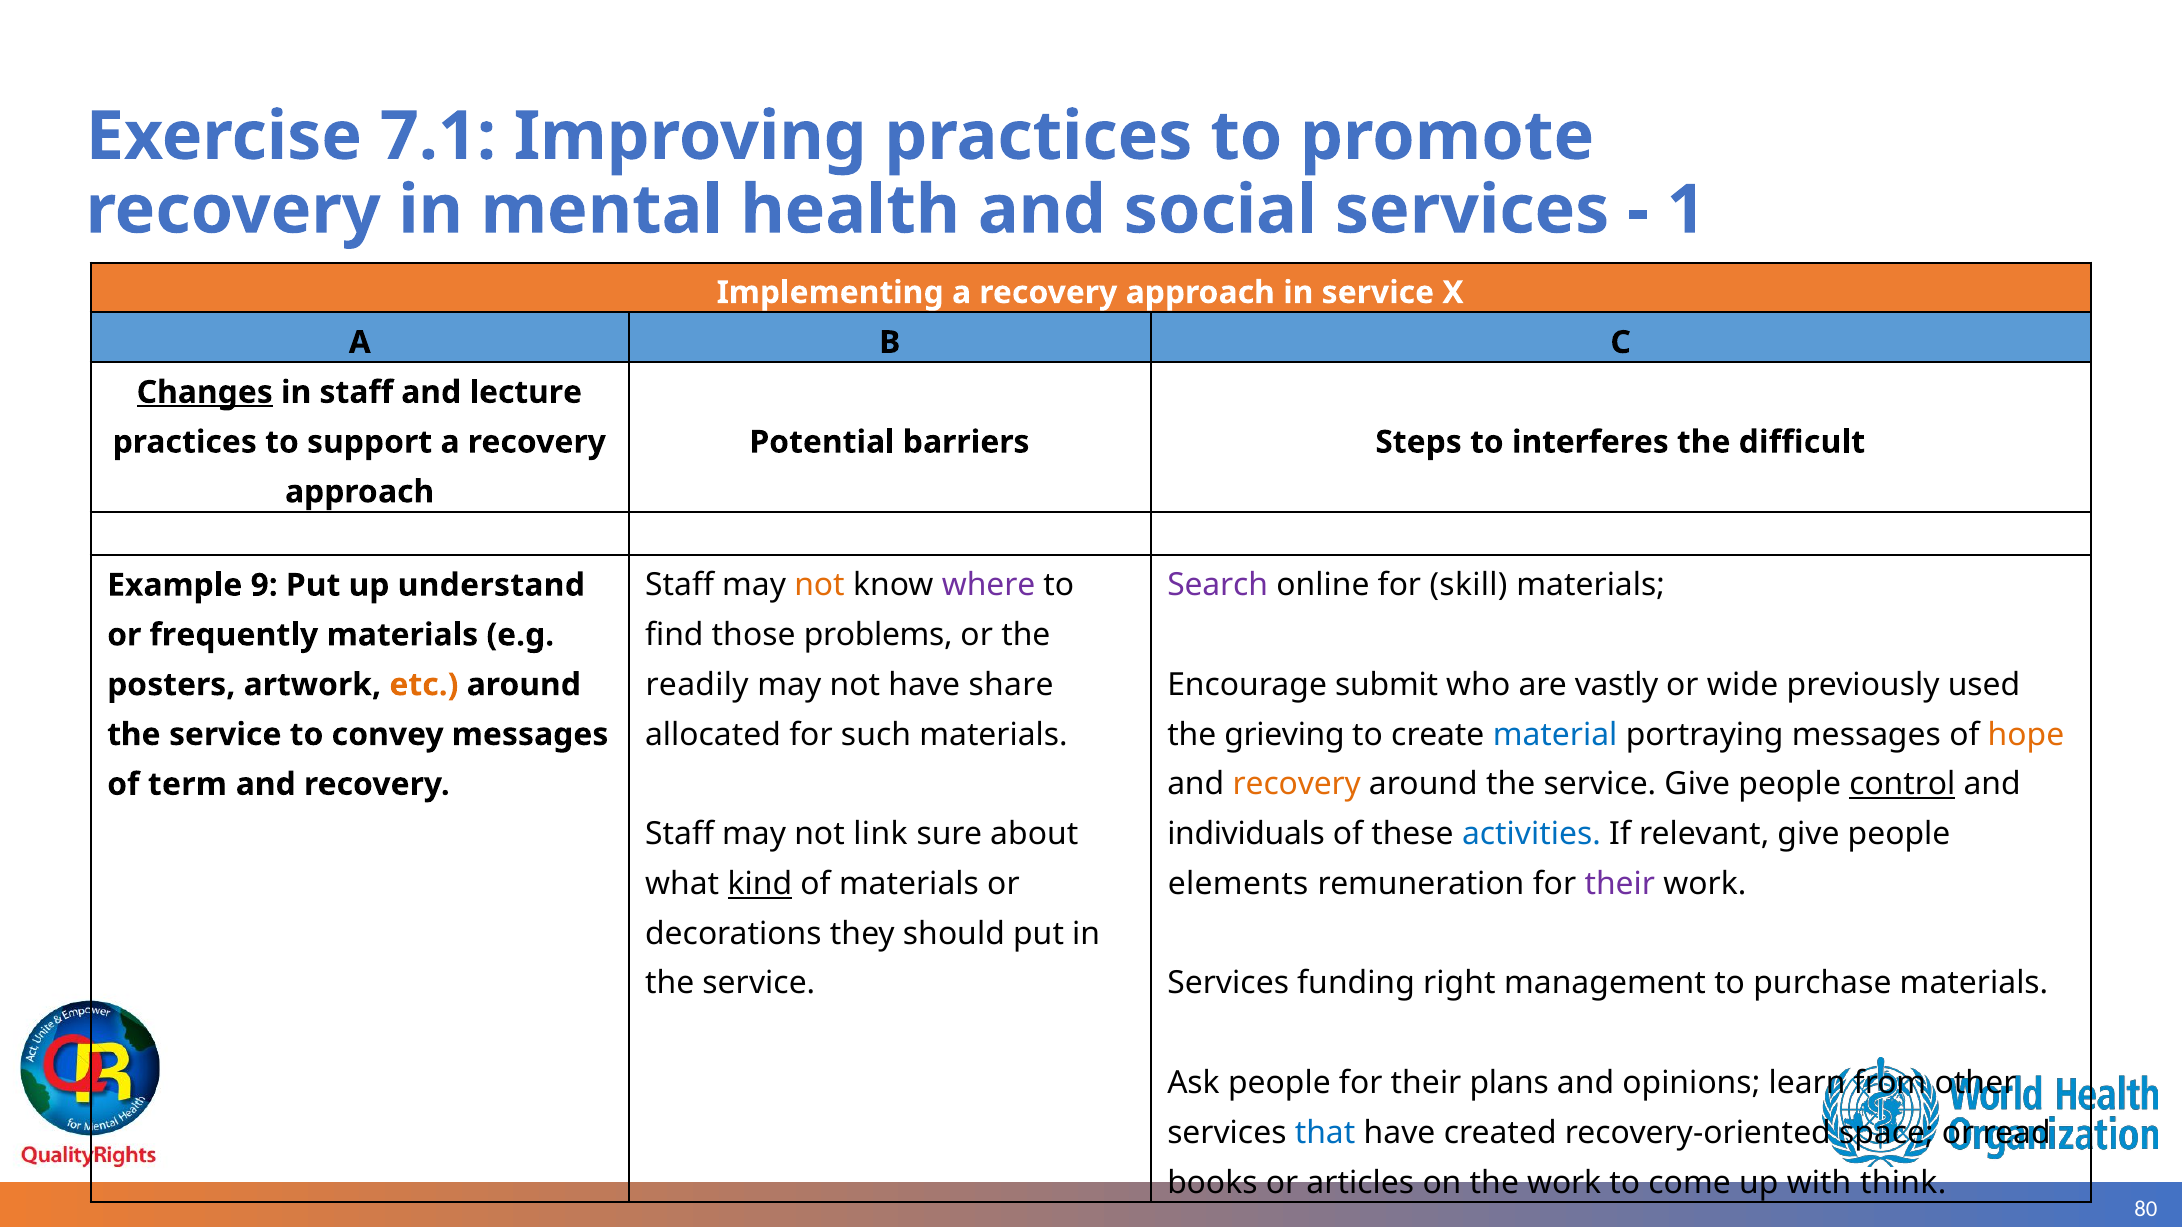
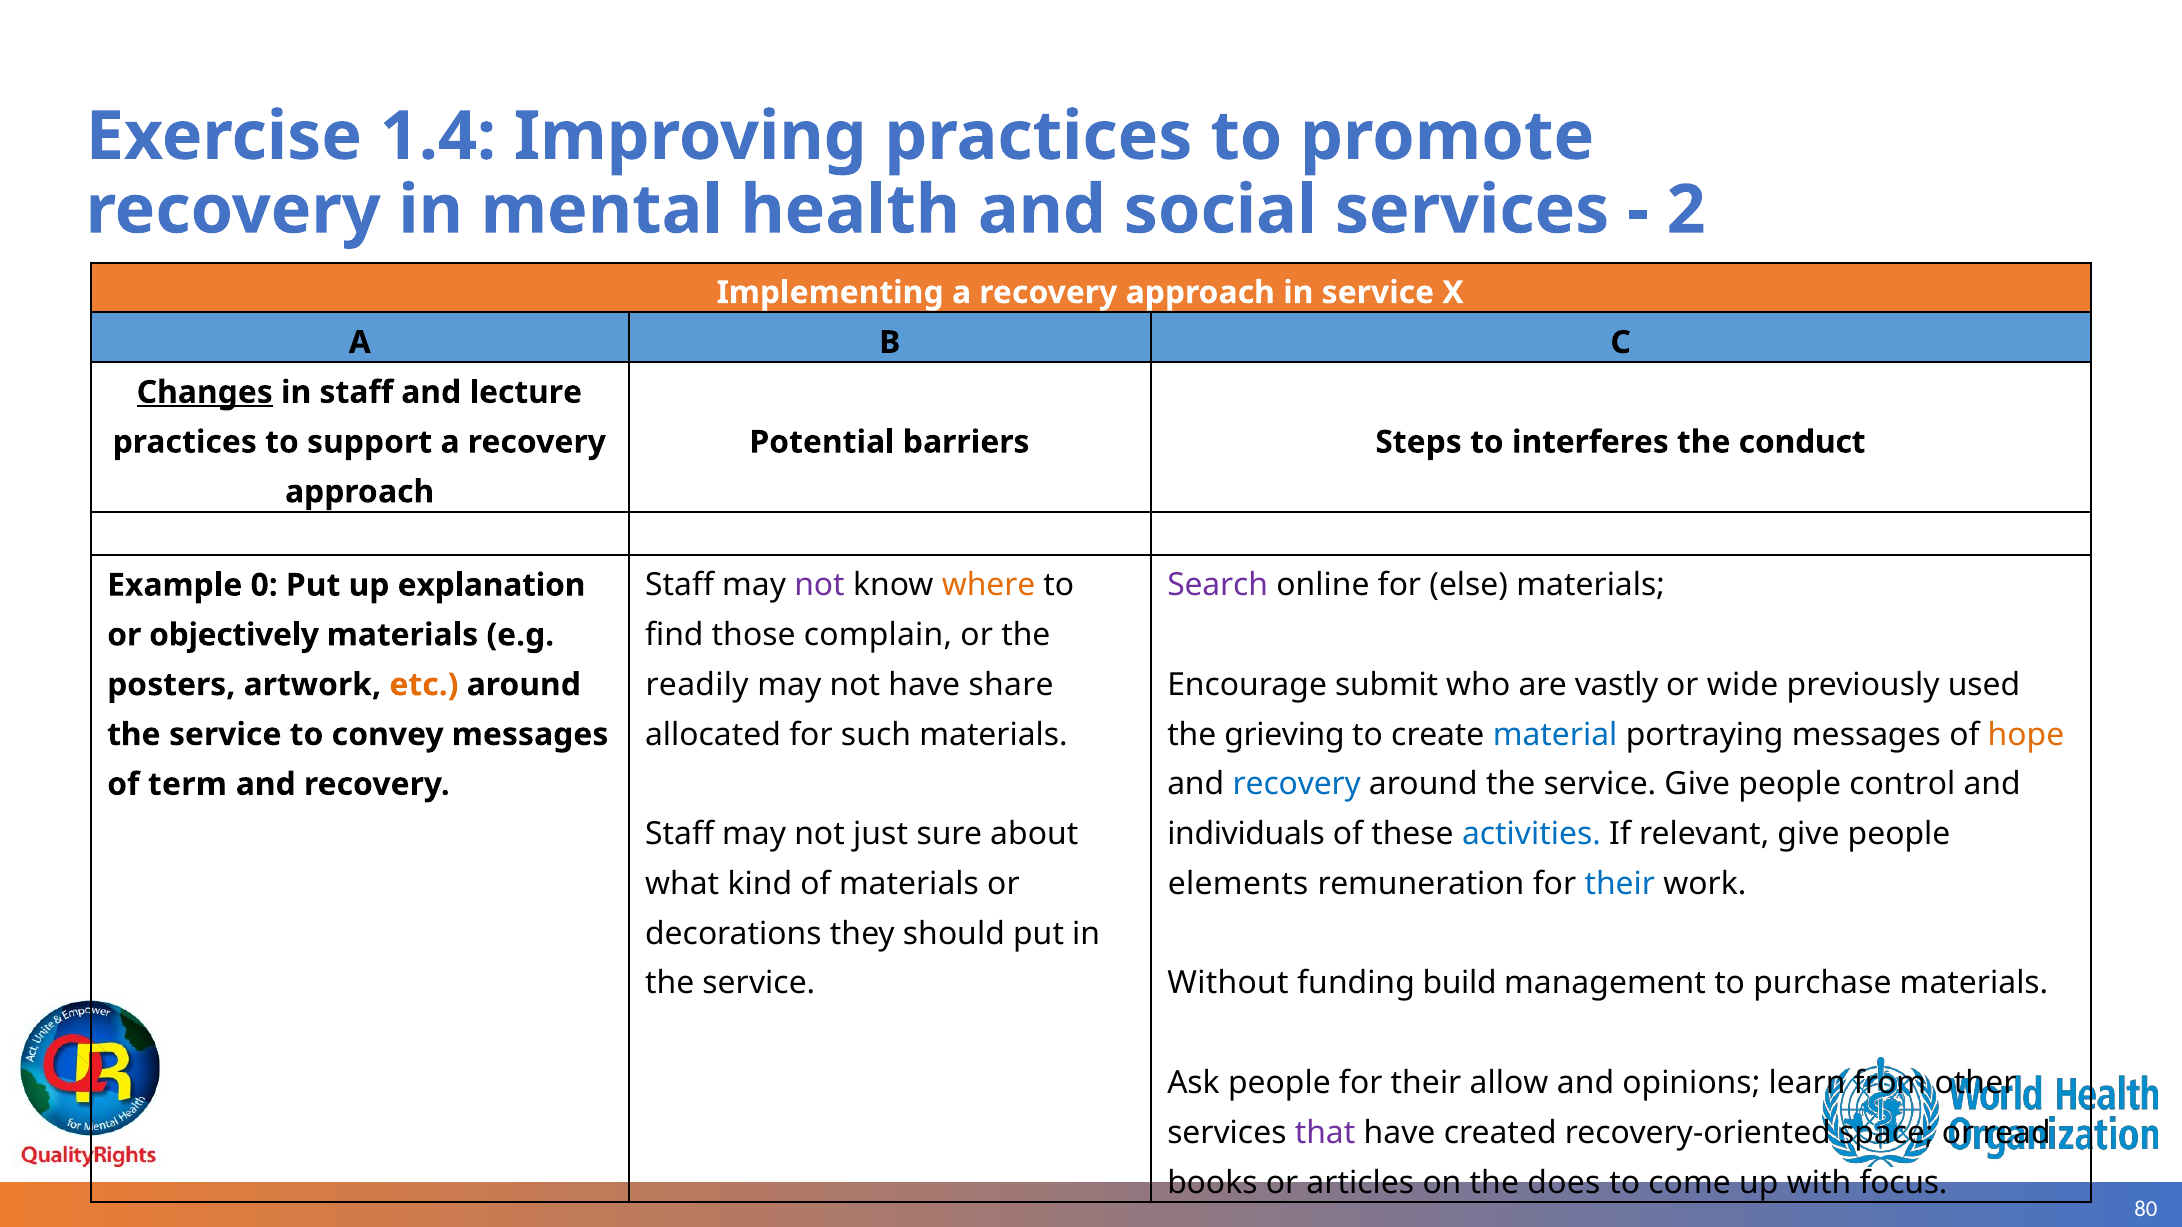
7.1: 7.1 -> 1.4 (438, 137)
1: 1 -> 2 (1686, 210)
difficult: difficult -> conduct (1802, 442)
not colour: orange -> purple (820, 585)
where colour: purple -> orange (989, 585)
skill: skill -> else (1469, 585)
9: 9 -> 0 (264, 585)
understand: understand -> explanation (492, 585)
problems: problems -> complain (878, 635)
frequently: frequently -> objectively (234, 635)
recovery colour: orange -> blue (1297, 785)
control underline: present -> none (1902, 785)
link: link -> just (881, 834)
kind underline: present -> none (760, 884)
their colour: purple -> blue (1620, 884)
Services: Services -> Without (1228, 984)
right: right -> build (1460, 984)
plans: plans -> allow (1509, 1083)
that colour: blue -> purple (1325, 1133)
the work: work -> does (1564, 1183)
think: think -> focus (1904, 1183)
